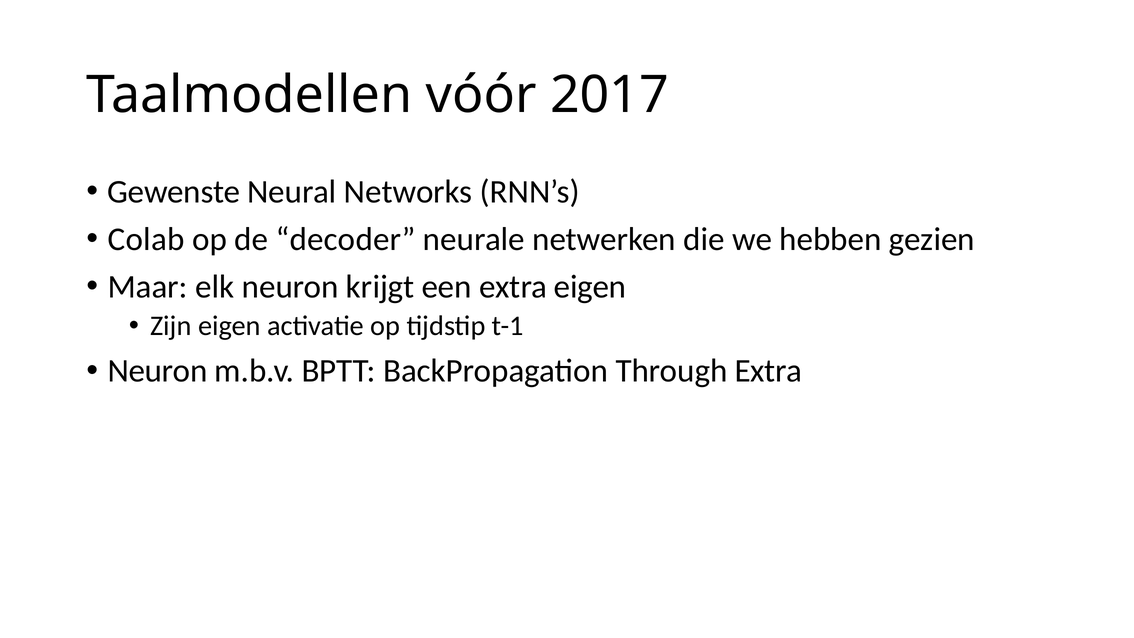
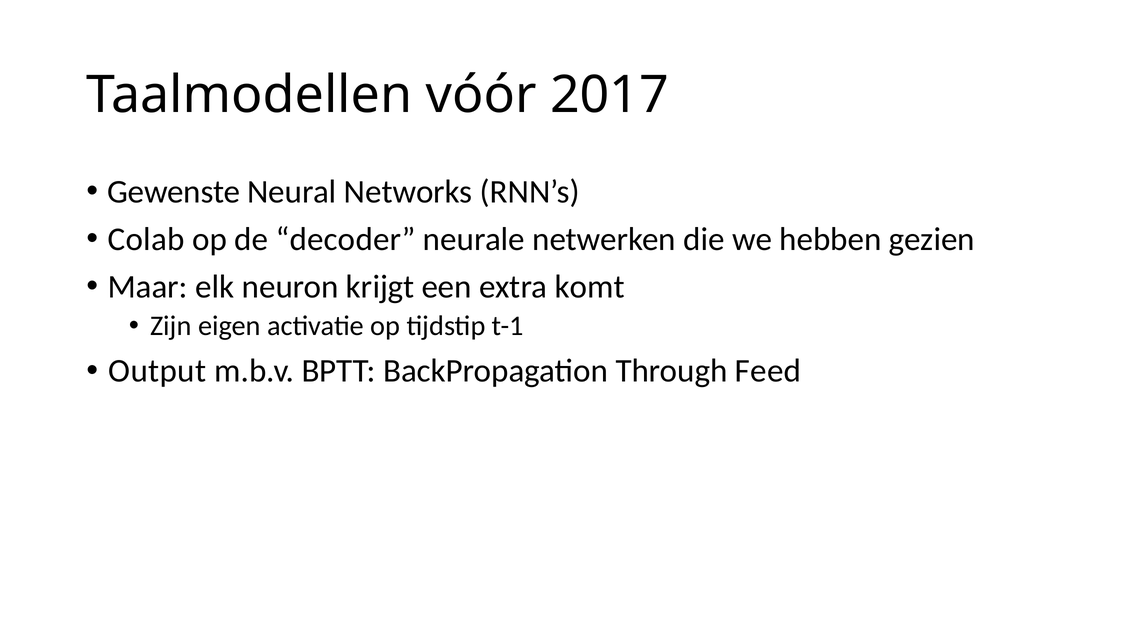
extra eigen: eigen -> komt (590, 287)
Neuron: Neuron -> Output (157, 371)
Through Extra: Extra -> Feed (768, 371)
